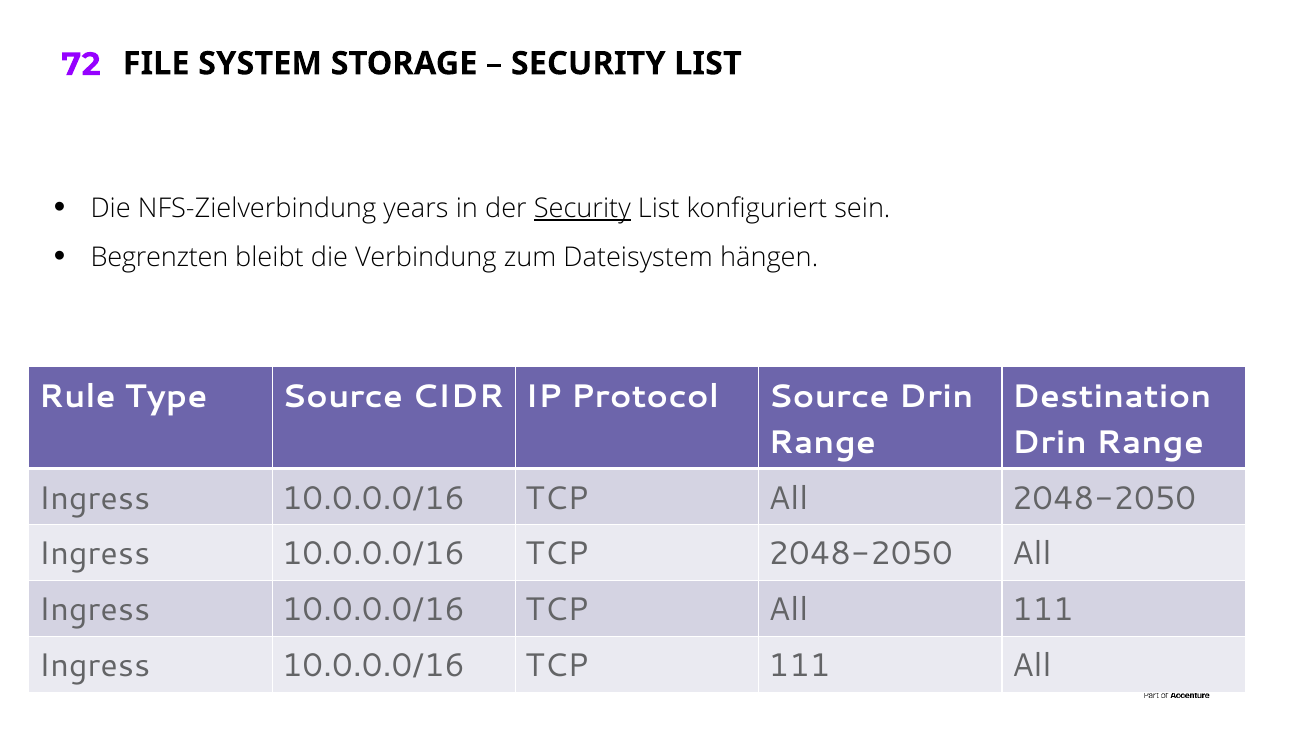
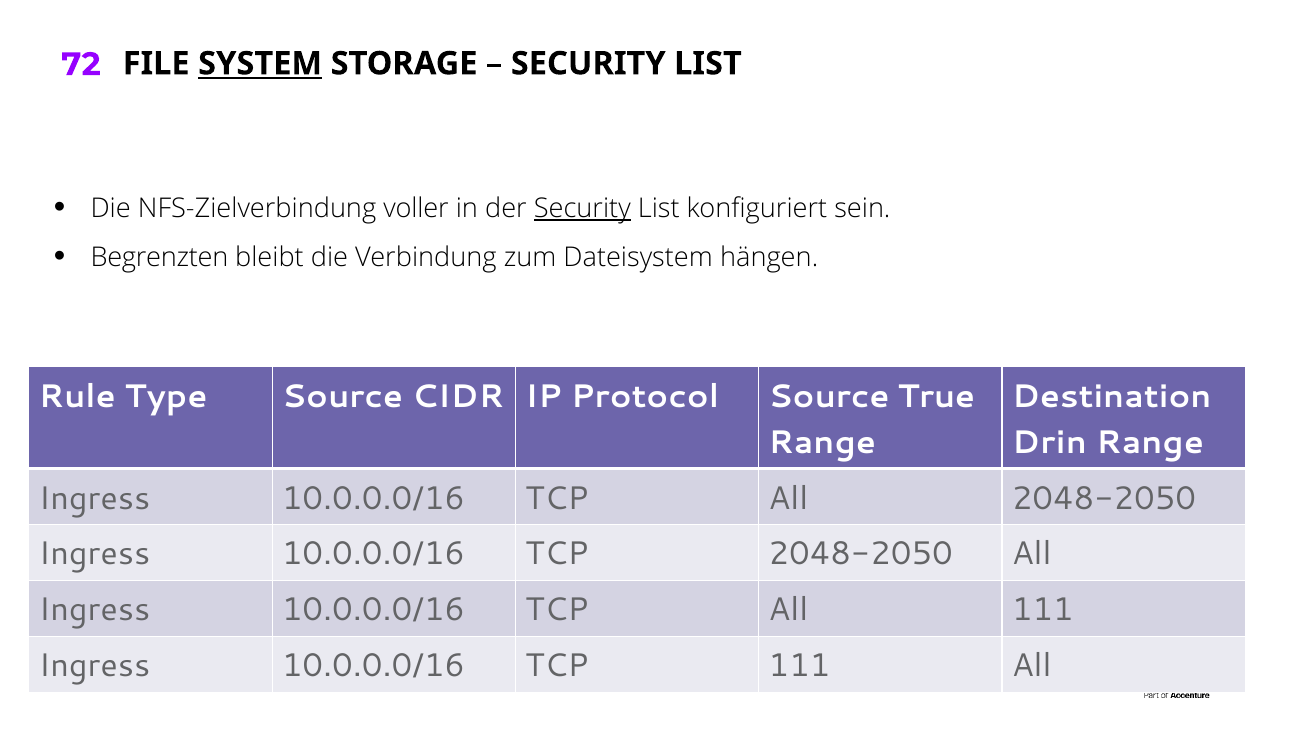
SYSTEM underline: none -> present (260, 64)
years: years -> voller (416, 208)
Source Drin: Drin -> True (936, 396)
